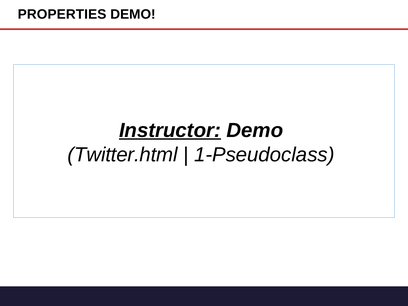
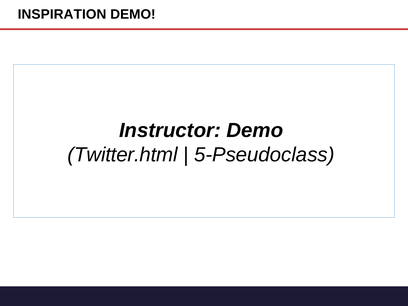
PROPERTIES: PROPERTIES -> INSPIRATION (62, 14)
Instructor underline: present -> none (170, 130)
1-Pseudoclass: 1-Pseudoclass -> 5-Pseudoclass (264, 155)
